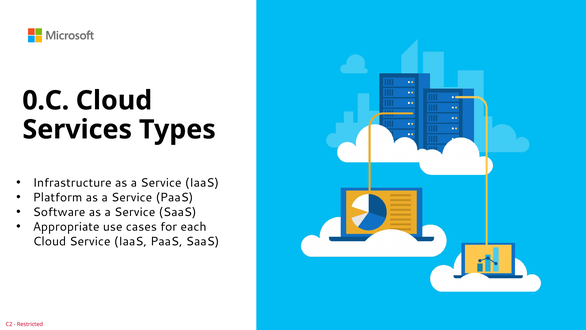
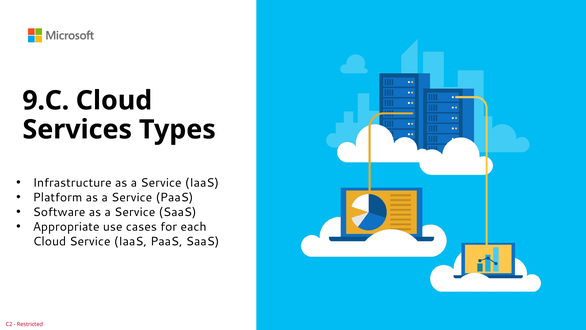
0.C: 0.C -> 9.C (46, 100)
